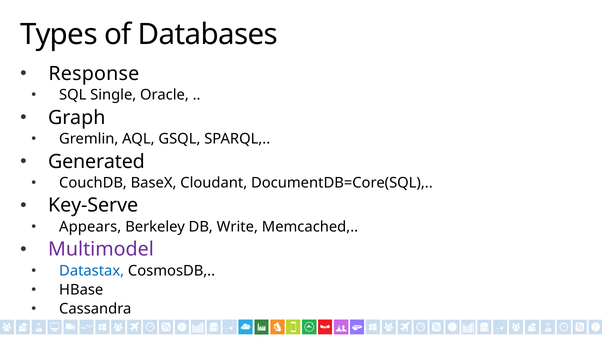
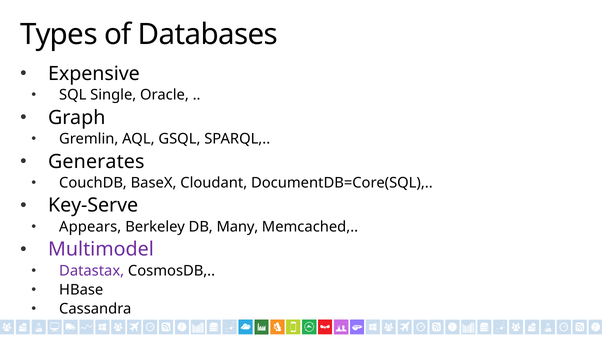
Response: Response -> Expensive (94, 74)
Generated: Generated -> Generates (96, 162)
Write: Write -> Many (237, 227)
Datastax colour: blue -> purple (92, 272)
